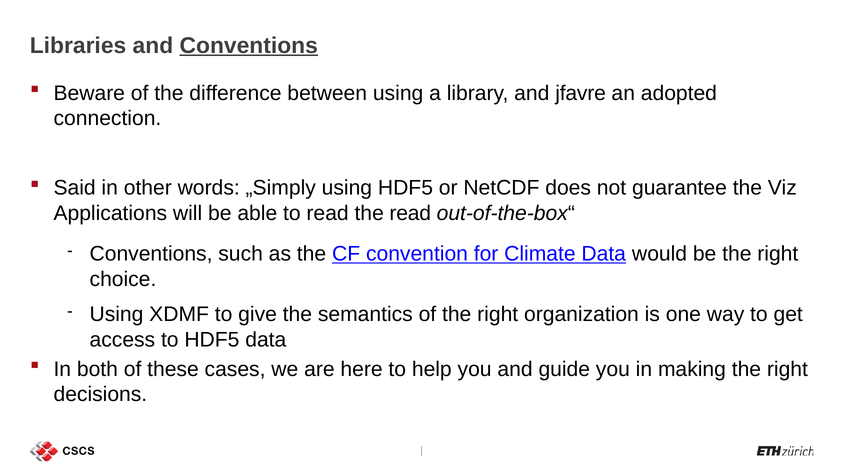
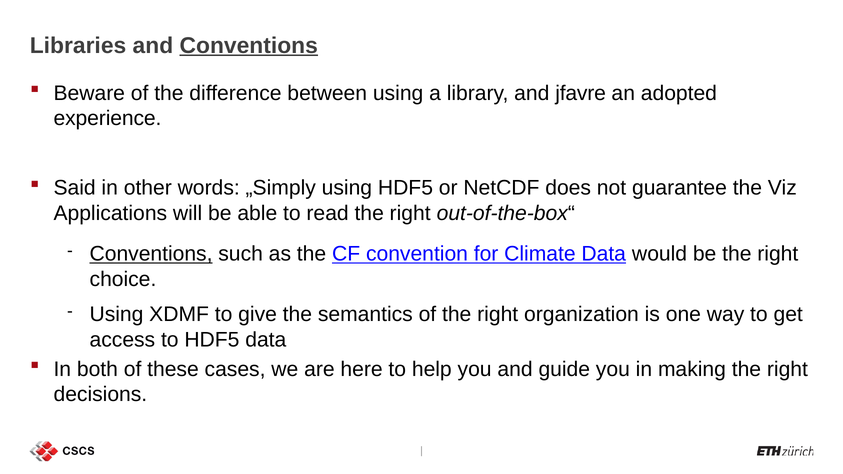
connection: connection -> experience (108, 119)
read the read: read -> right (410, 213)
Conventions underline: none -> present (151, 254)
